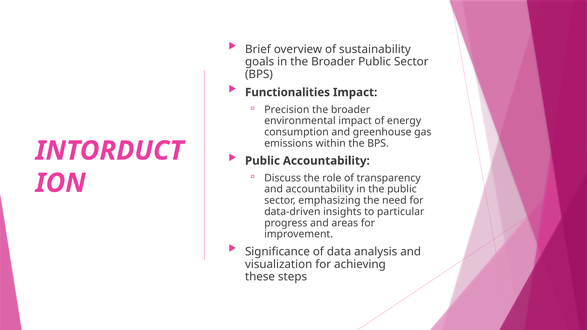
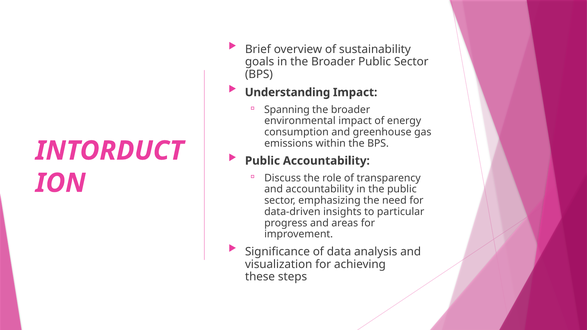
Functionalities: Functionalities -> Understanding (288, 92)
Precision: Precision -> Spanning (287, 110)
